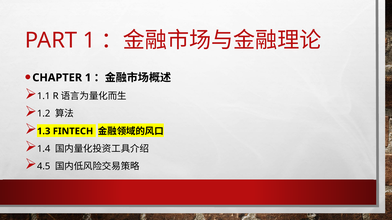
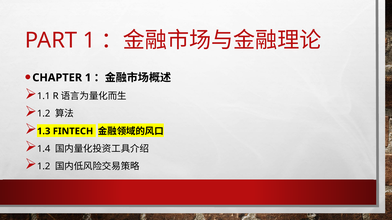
4.5: 4.5 -> 1.2 (44, 167)
